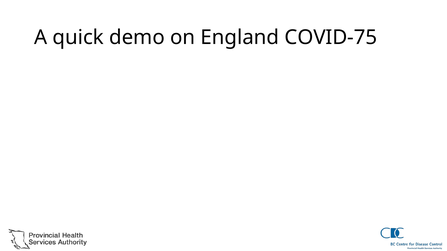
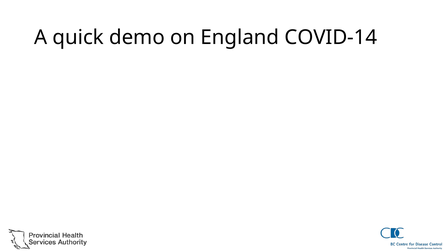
COVID-75: COVID-75 -> COVID-14 (331, 38)
